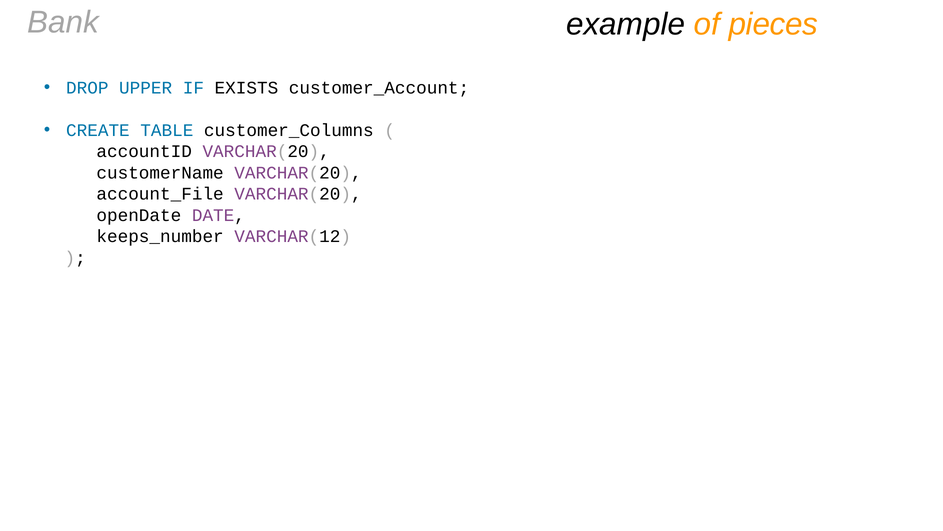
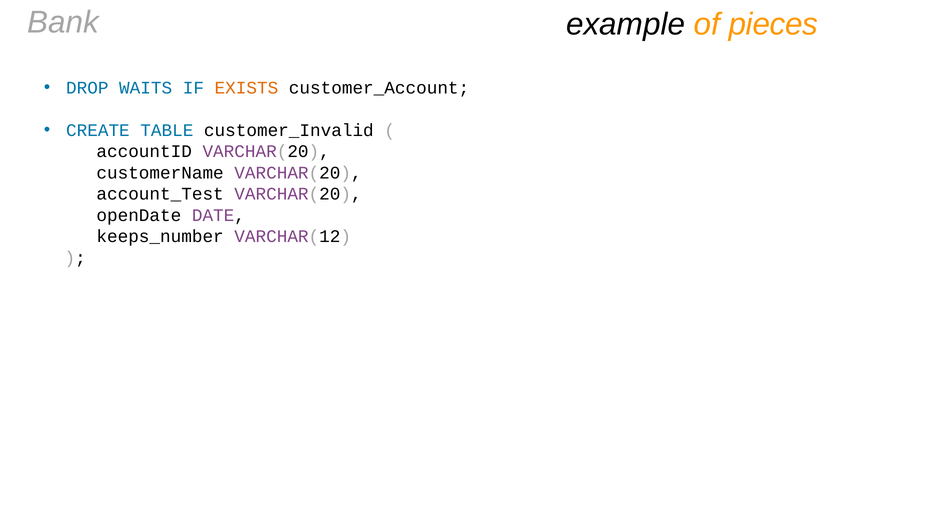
UPPER: UPPER -> WAITS (146, 88)
EXISTS colour: black -> orange (246, 88)
customer_Columns: customer_Columns -> customer_Invalid (289, 130)
account_File: account_File -> account_Test (160, 194)
